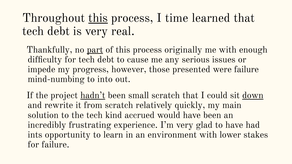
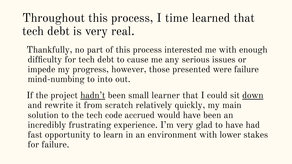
this underline: present -> none (98, 18)
part underline: present -> none (95, 50)
originally: originally -> interested (183, 50)
small scratch: scratch -> learner (166, 95)
kind: kind -> code (114, 115)
ints: ints -> fast (35, 135)
